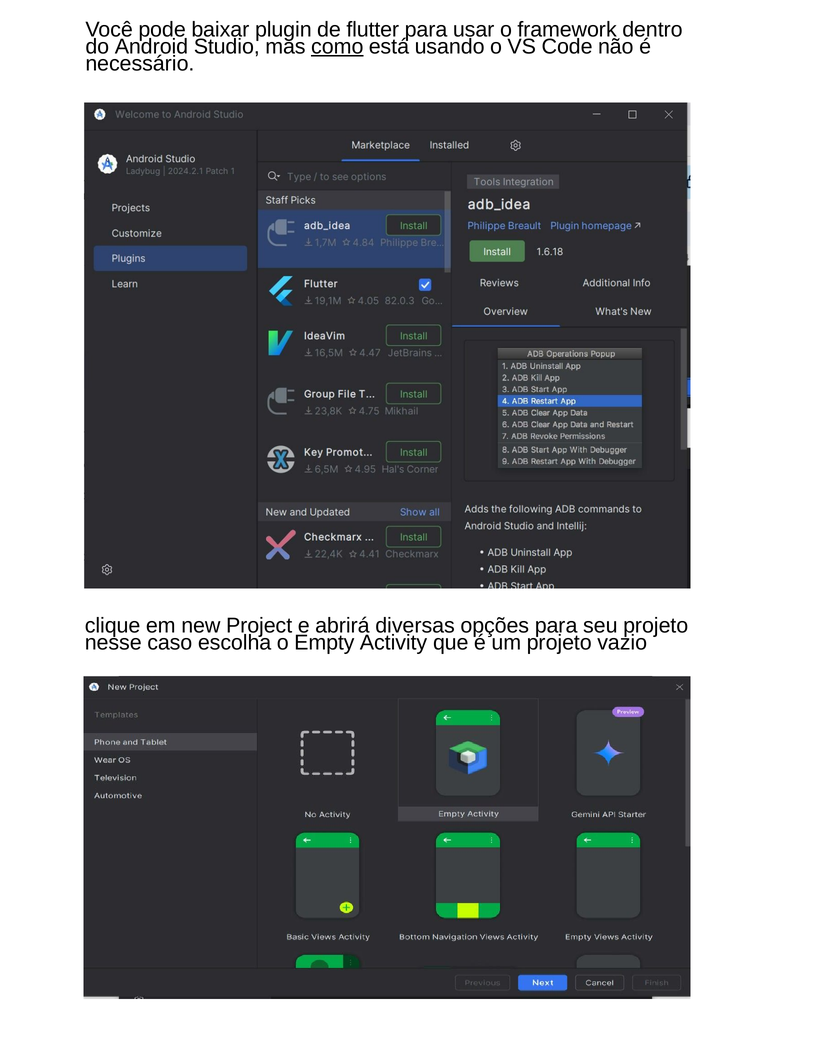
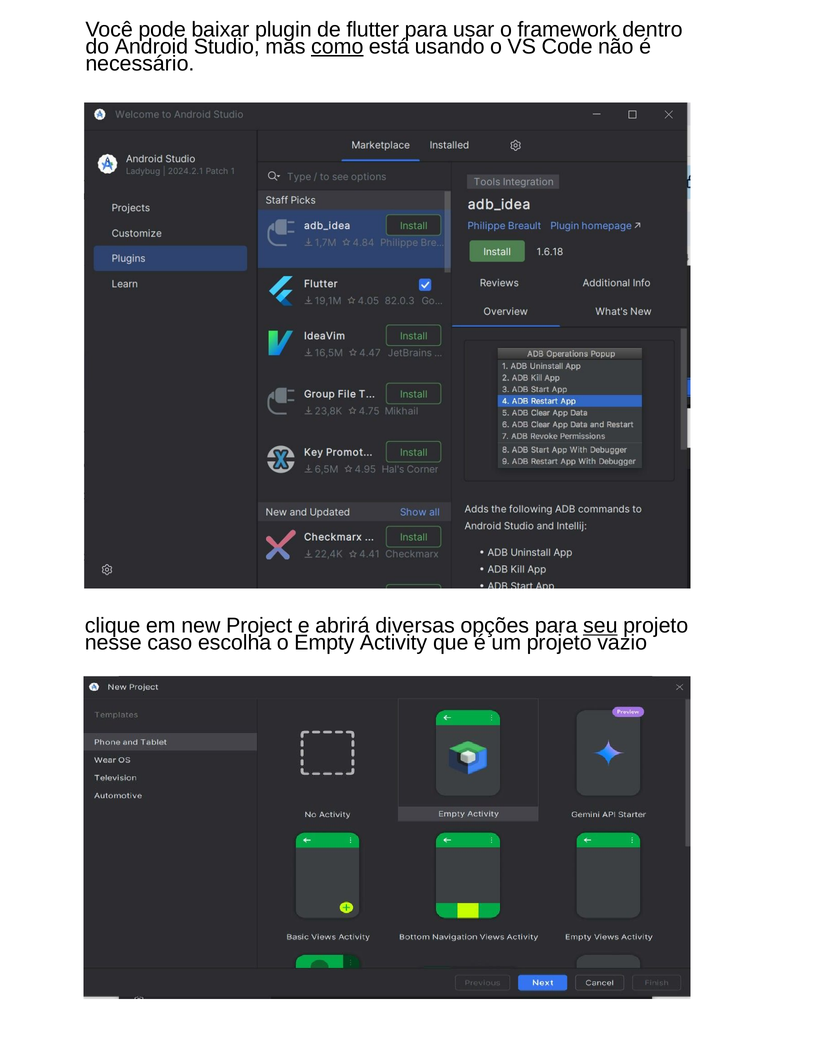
seu underline: none -> present (600, 626)
